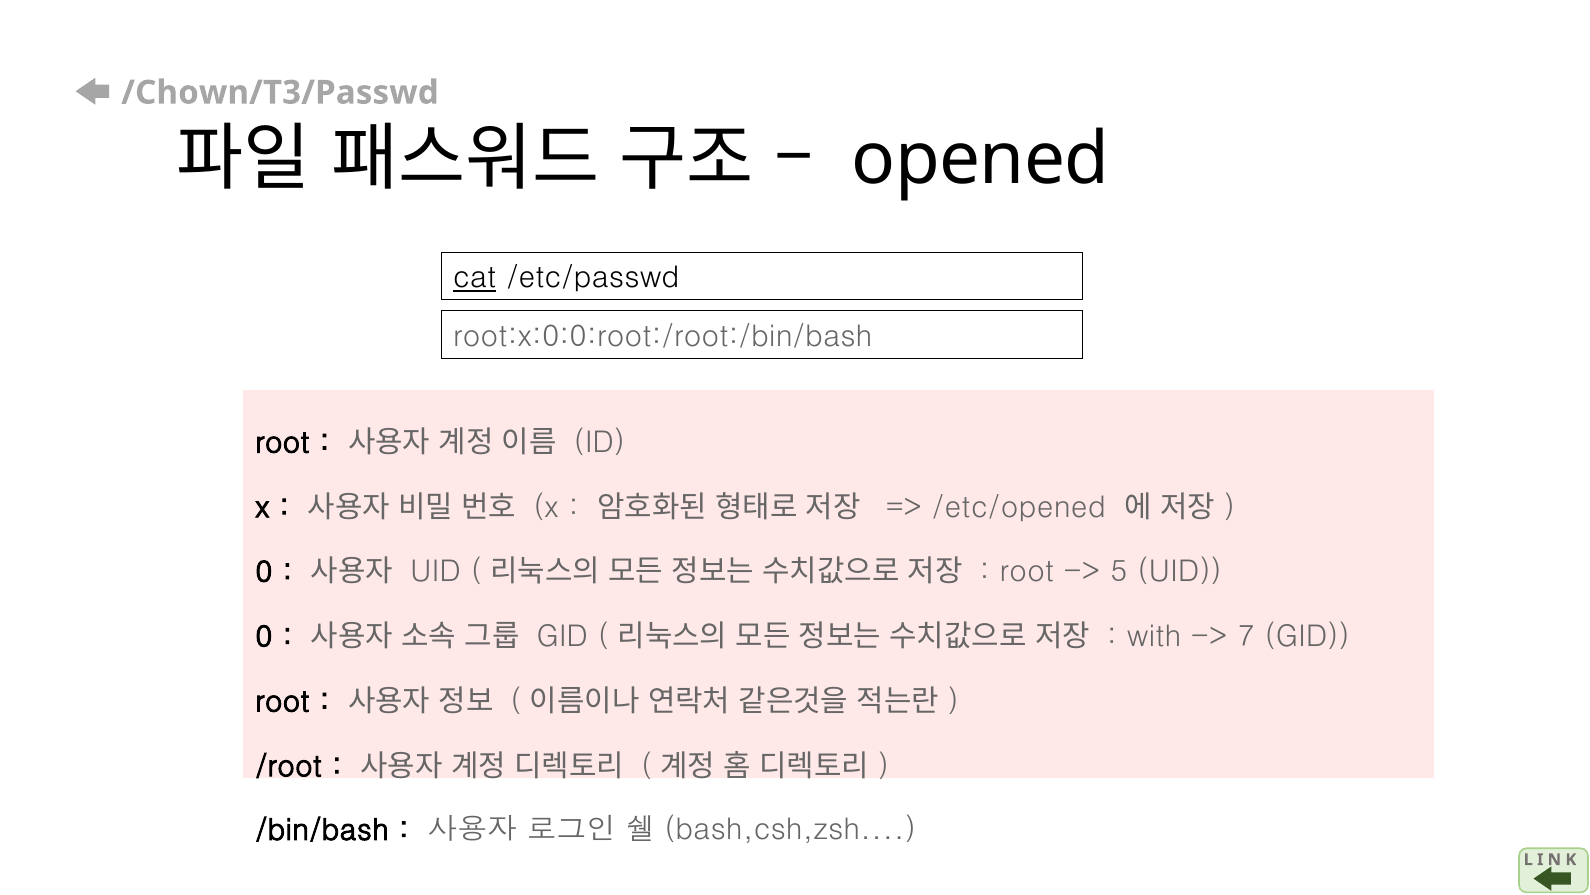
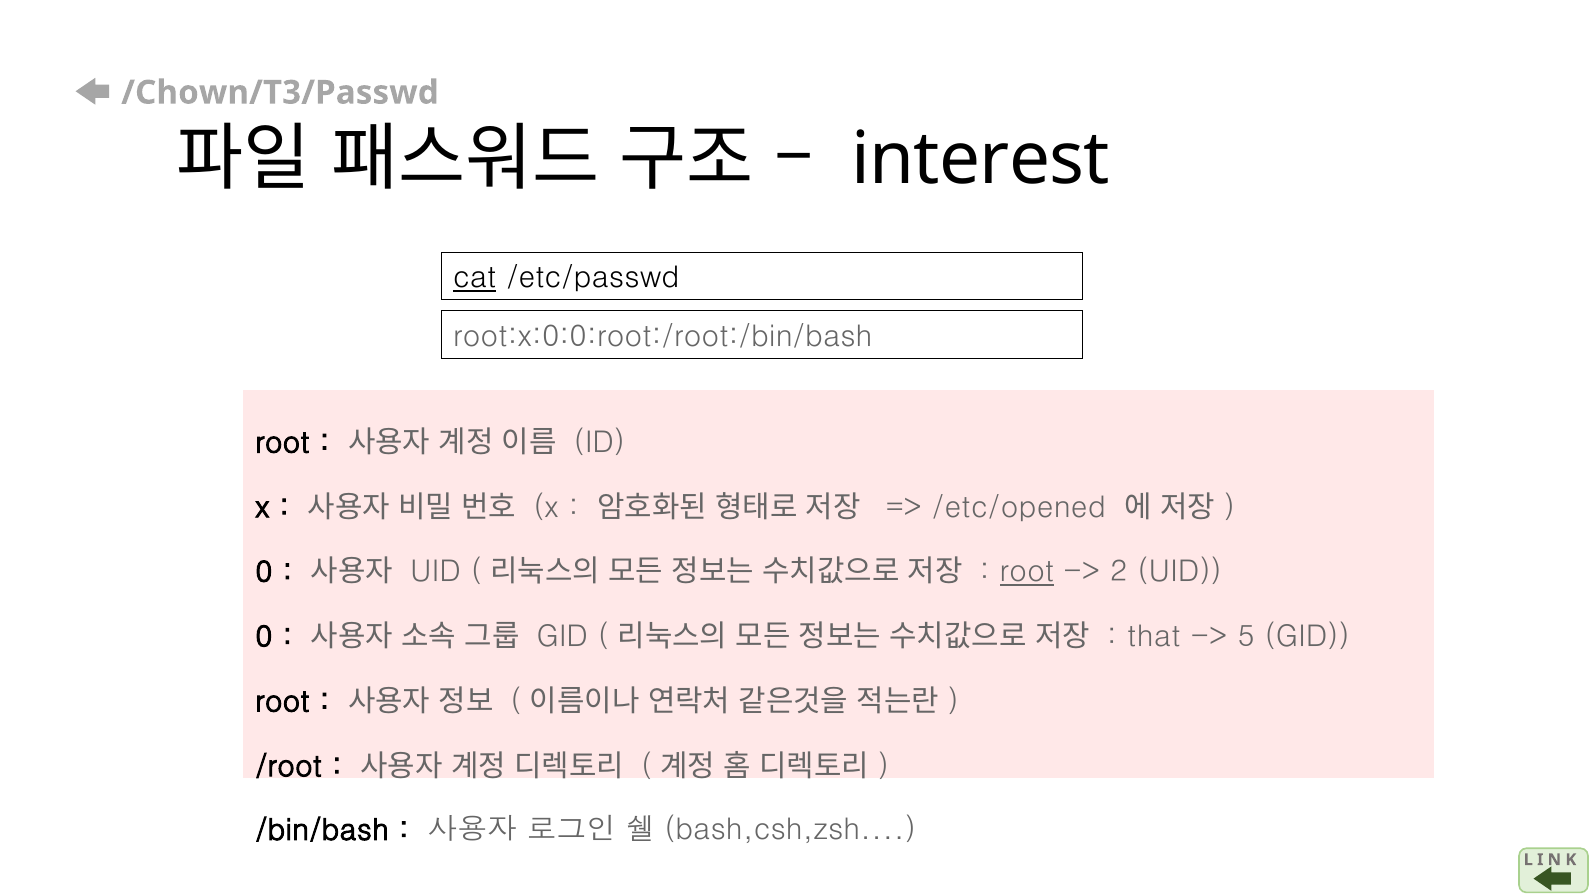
opened: opened -> interest (981, 159)
root underline: none -> present (1027, 572)
5: 5 -> 2 (1119, 572)
with: with -> that (1154, 636)
7: 7 -> 5 (1246, 636)
